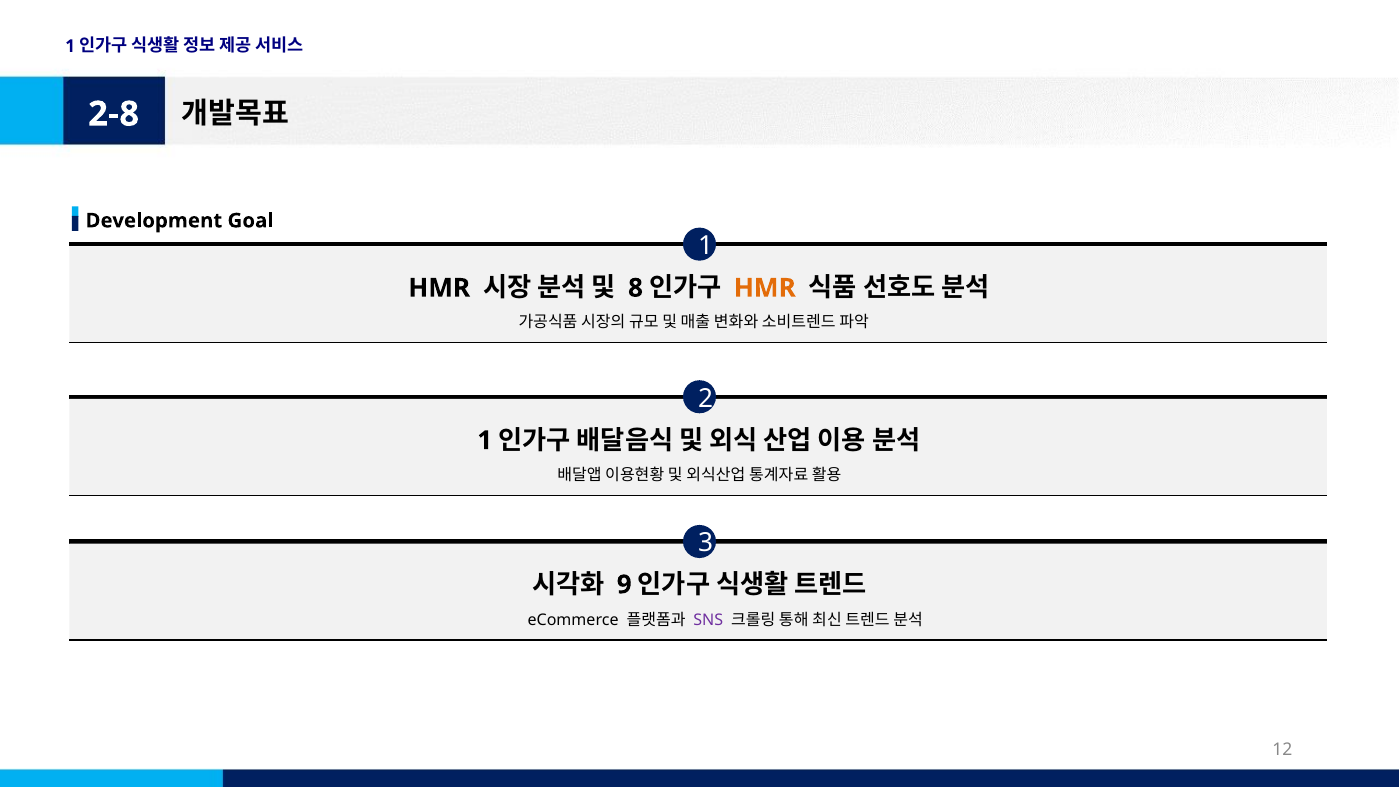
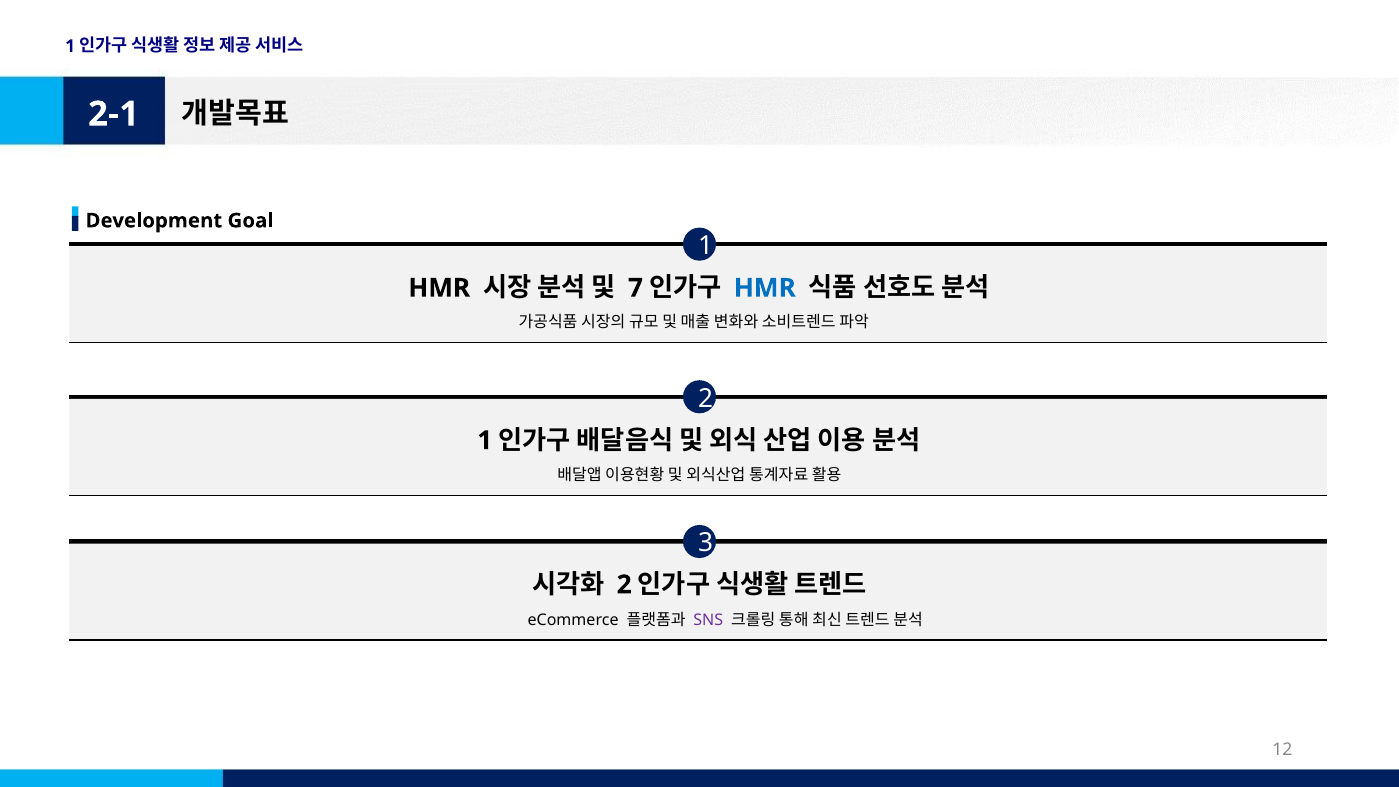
2-8: 2-8 -> 2-1 (114, 114)
8: 8 -> 7 (636, 288)
HMR colour: orange -> blue (765, 288)
9: 9 -> 2 (624, 585)
